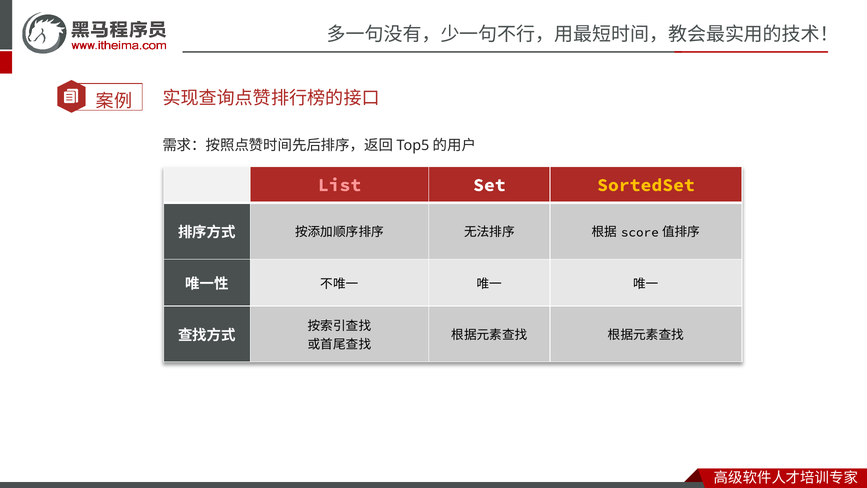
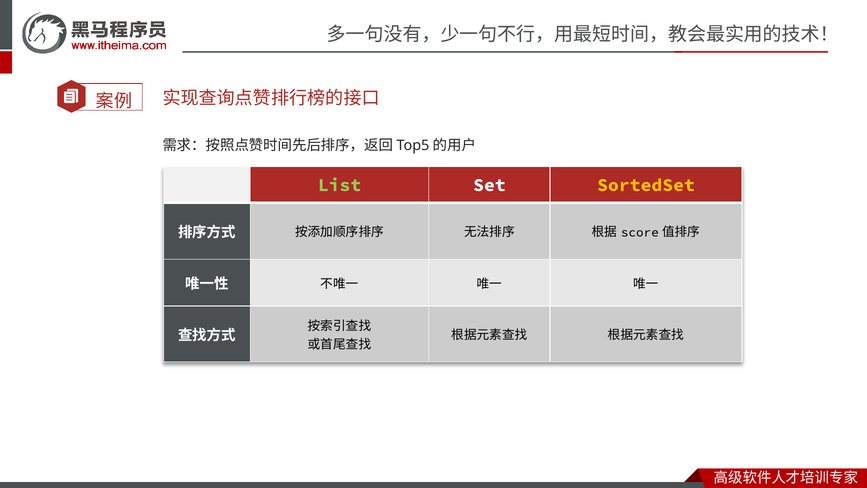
List colour: pink -> light green (340, 185)
